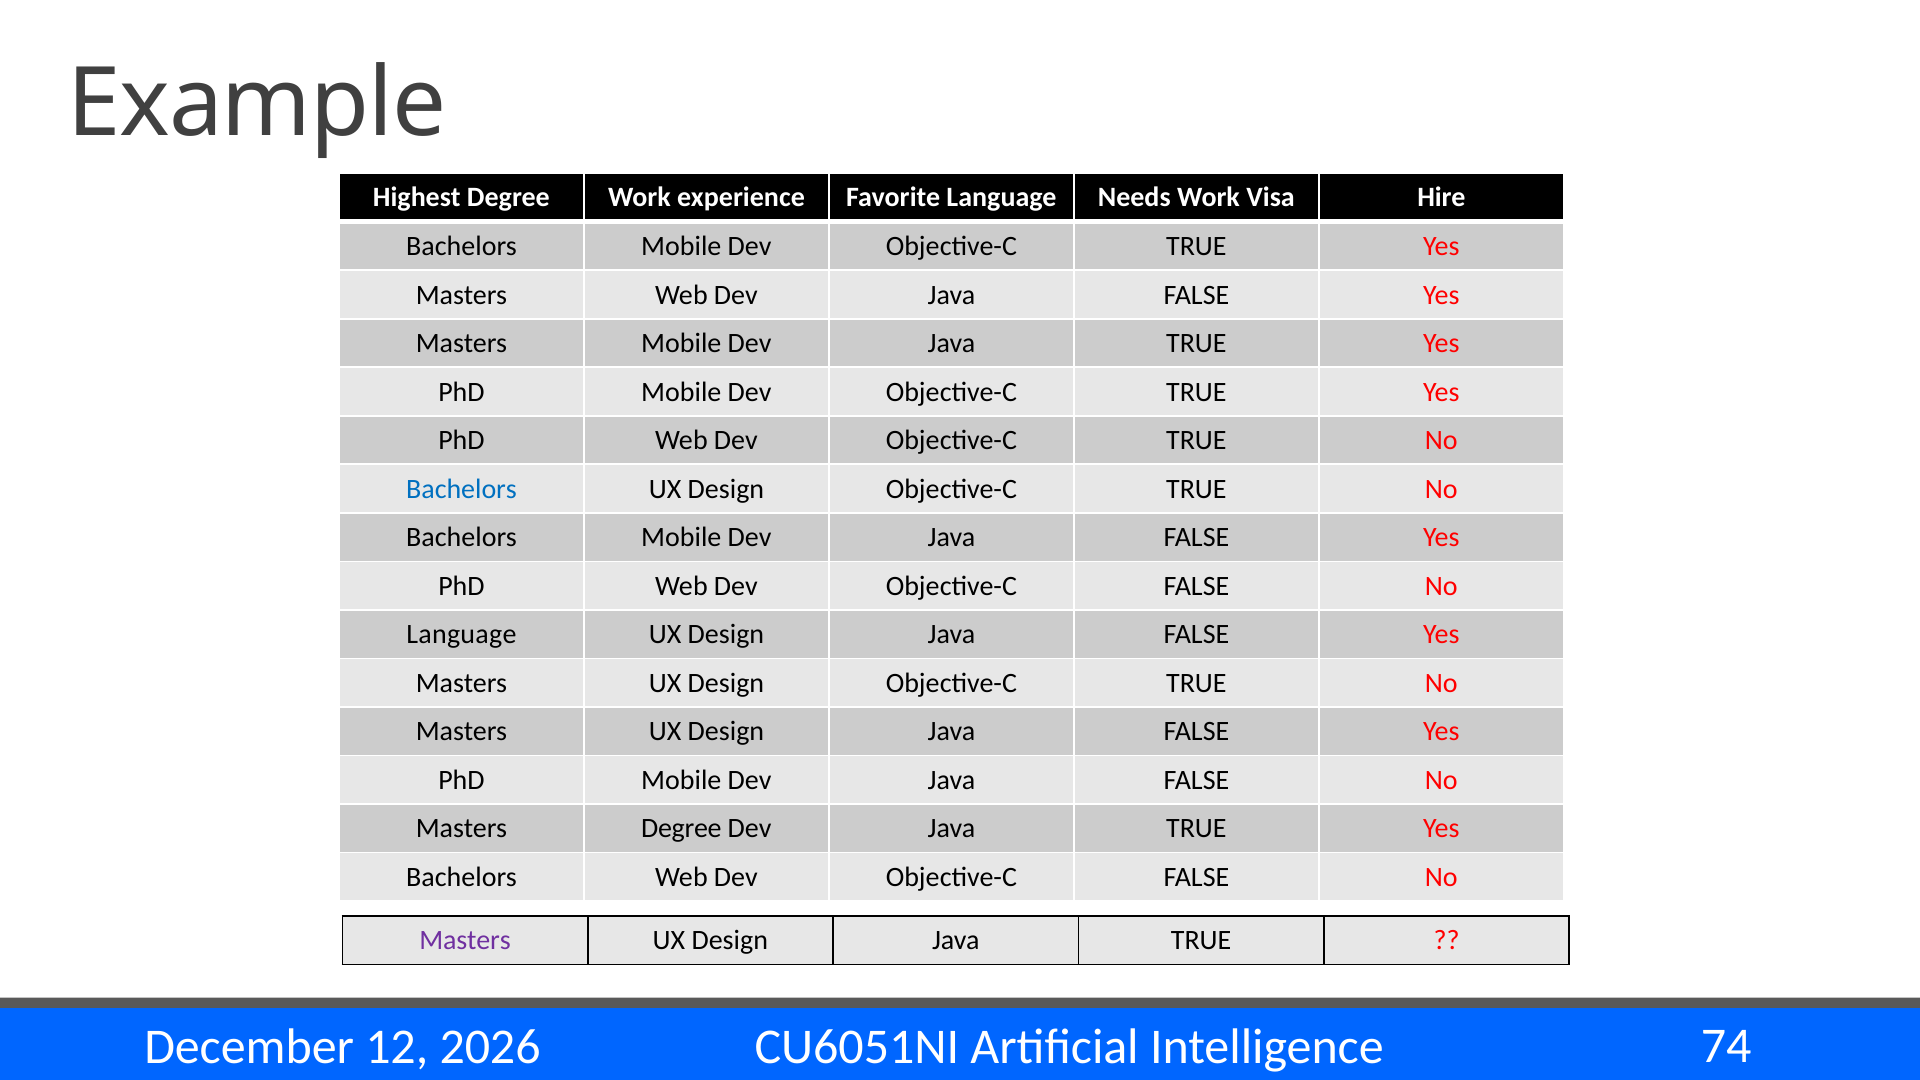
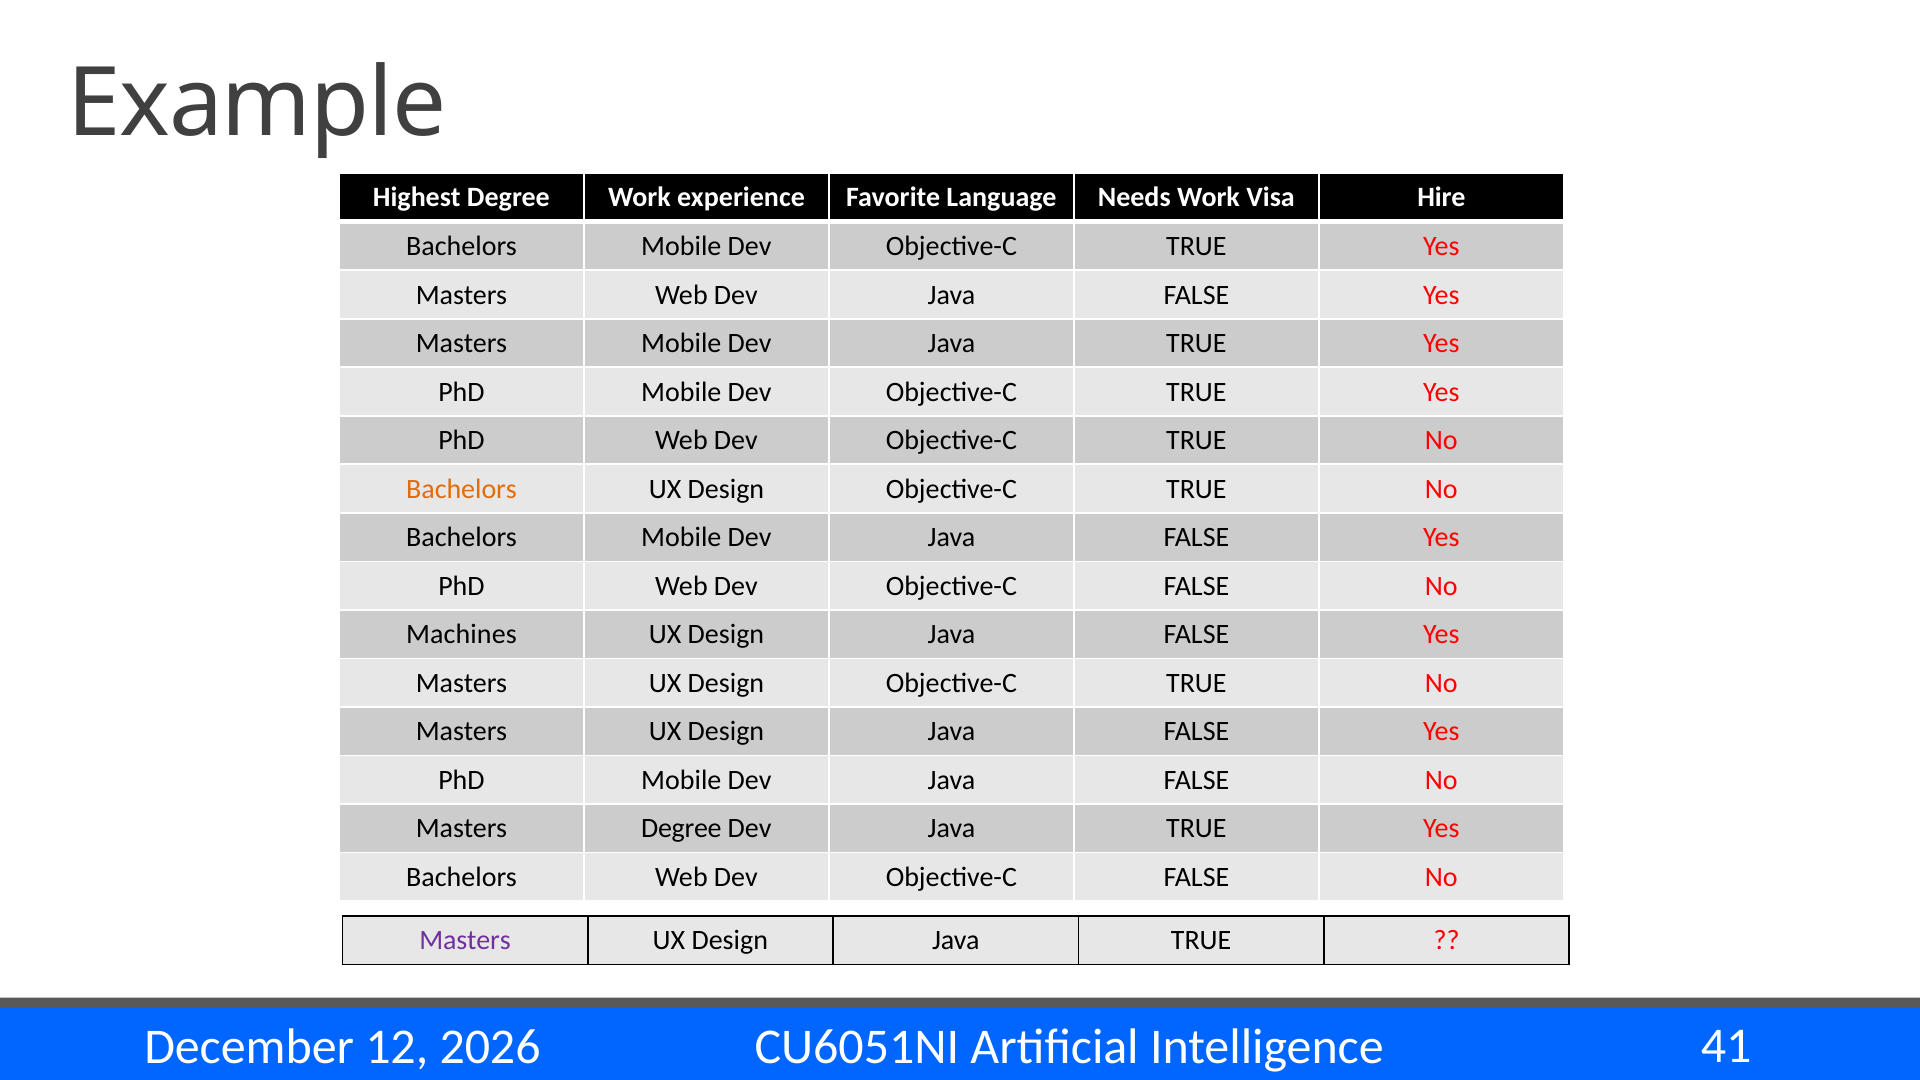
Bachelors colour: blue -> orange (462, 489)
Language: Language -> Machines (461, 634)
74: 74 -> 41 (1726, 1046)
